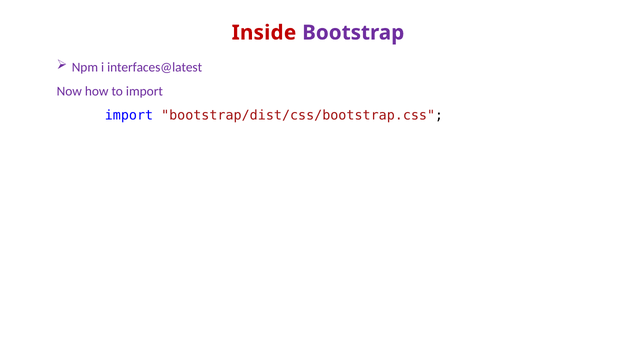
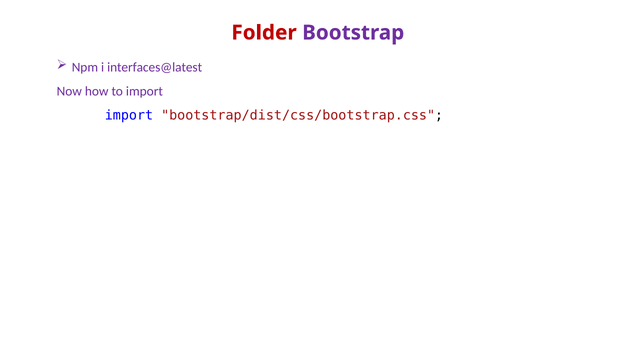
Inside: Inside -> Folder (264, 33)
